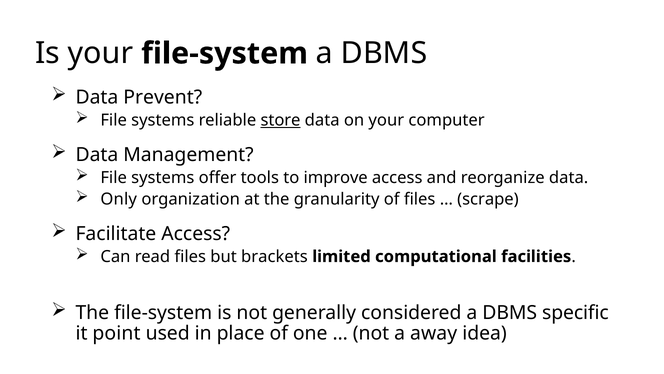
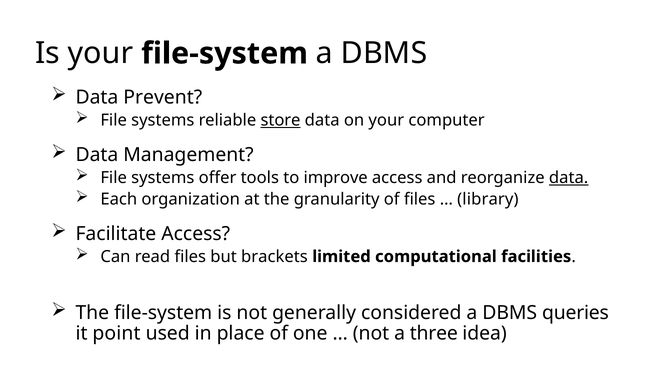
data underline: none -> present (569, 177)
Only: Only -> Each (119, 199)
scrape: scrape -> library (488, 199)
specific: specific -> queries (575, 312)
away: away -> three (434, 333)
